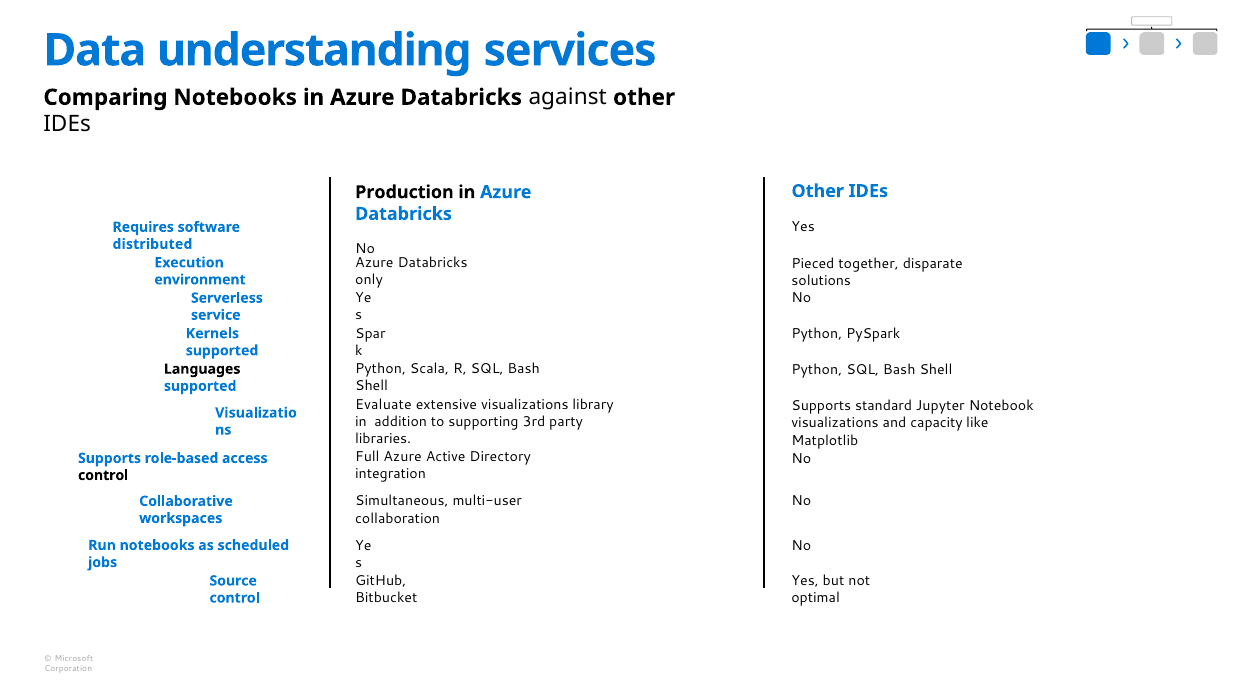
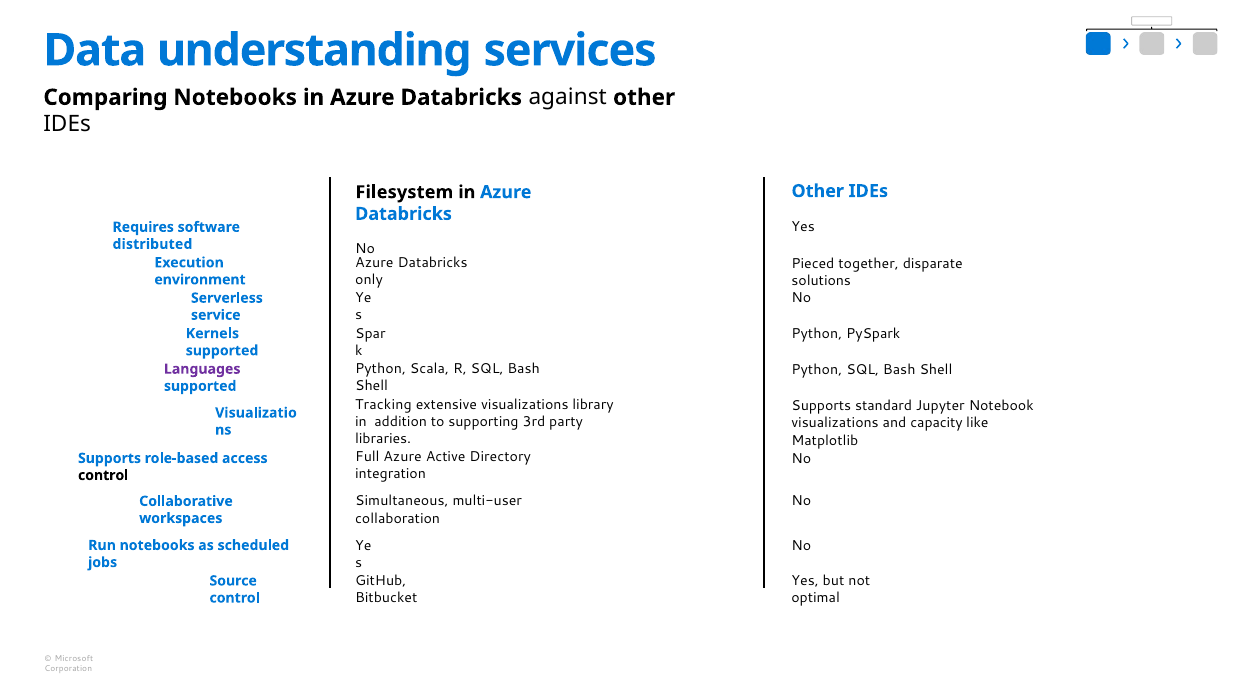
Production: Production -> Filesystem (404, 192)
Languages colour: black -> purple (202, 369)
Evaluate: Evaluate -> Tracking (383, 405)
